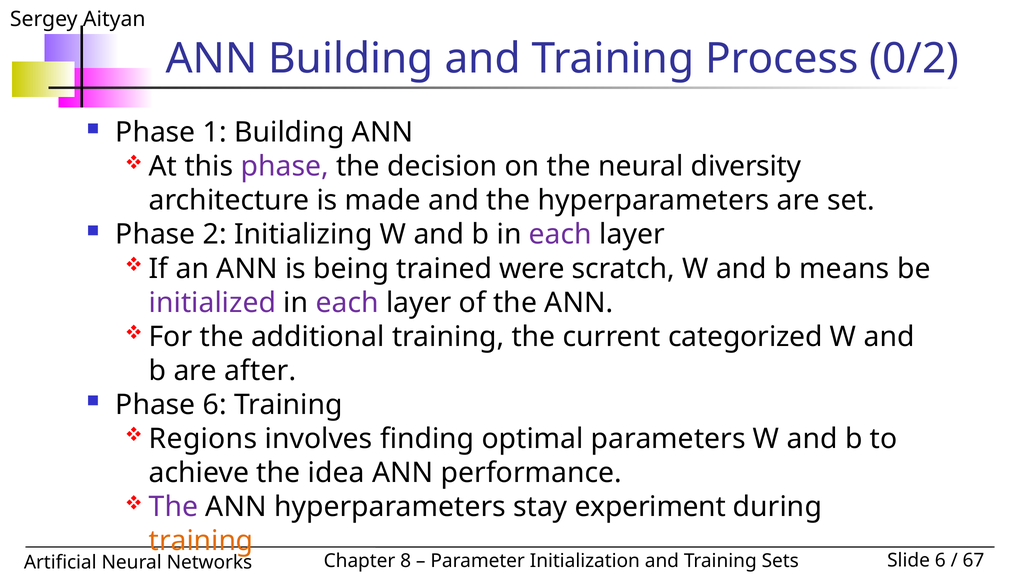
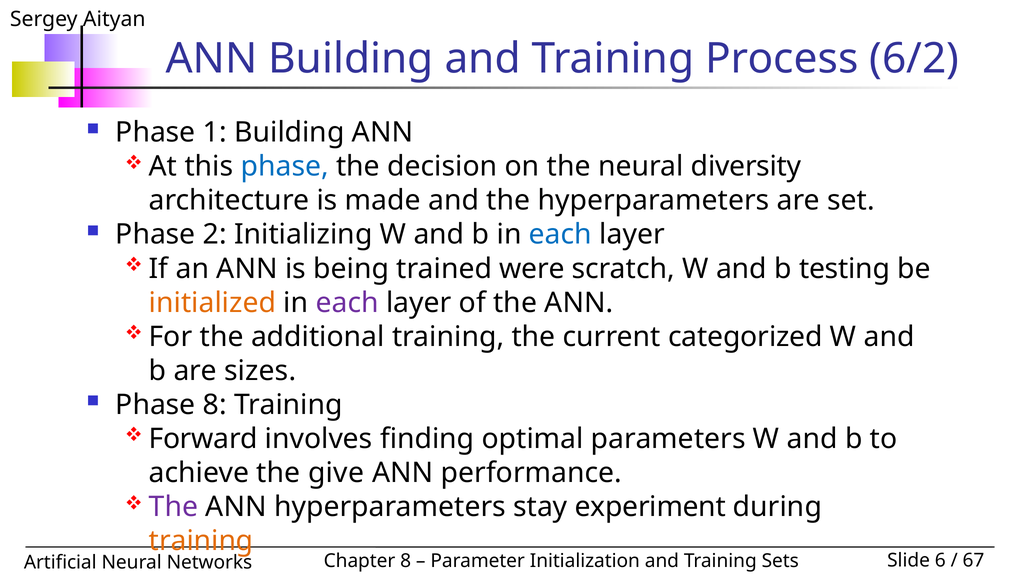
0/2: 0/2 -> 6/2 (914, 59)
phase colour: purple -> blue (285, 166)
each colour: purple -> blue (560, 235)
means: means -> testing (845, 269)
initialized colour: purple -> orange (212, 303)
after: after -> sizes (260, 371)
Phase 6: 6 -> 8 (215, 405)
Regions: Regions -> Forward (203, 439)
idea: idea -> give (336, 473)
